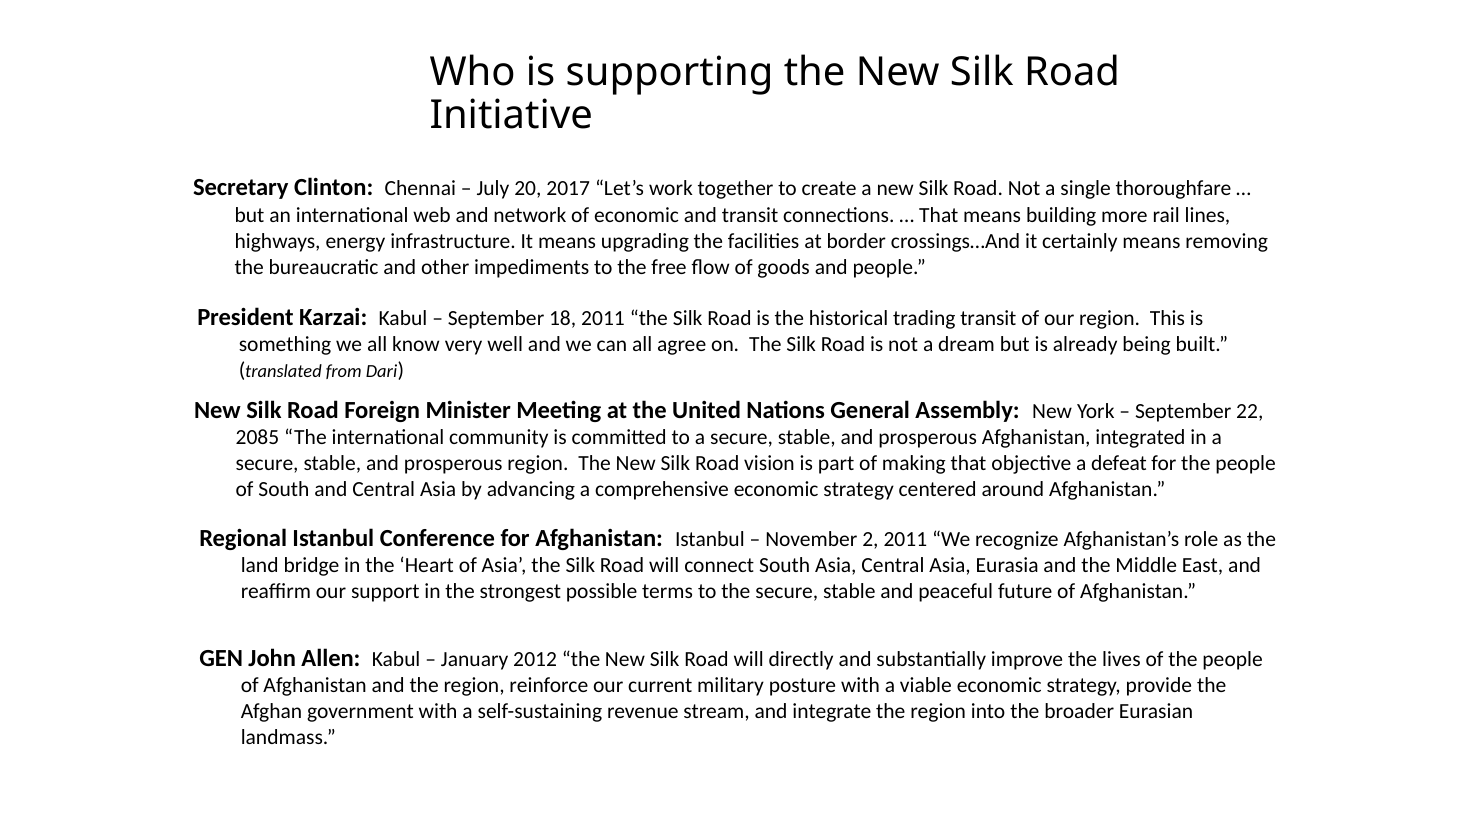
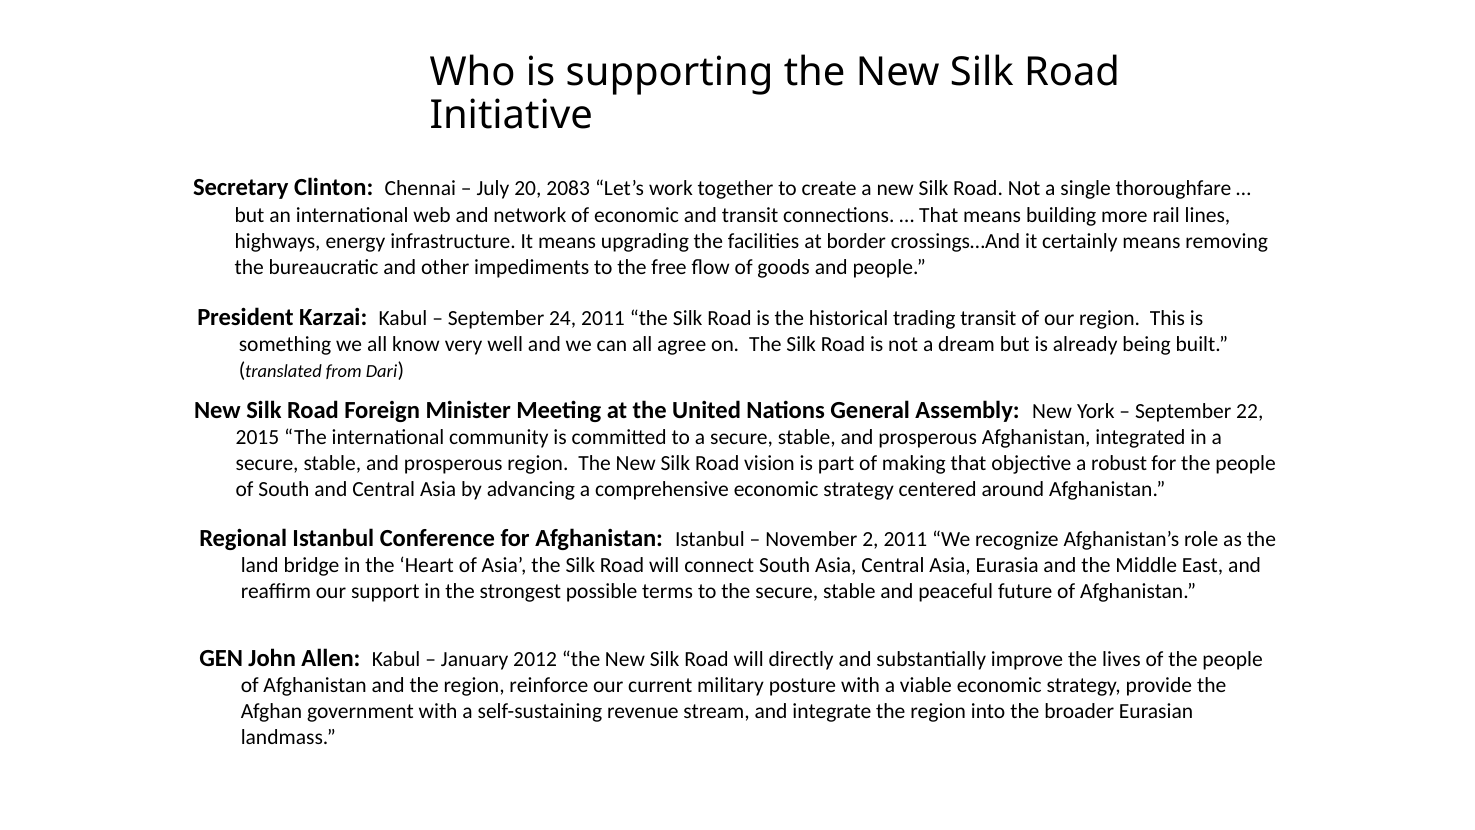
2017: 2017 -> 2083 (568, 189)
18: 18 -> 24 (563, 318)
2085: 2085 -> 2015 (257, 438)
defeat: defeat -> robust (1119, 463)
